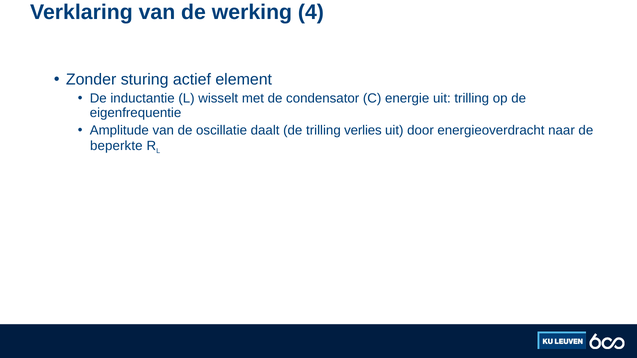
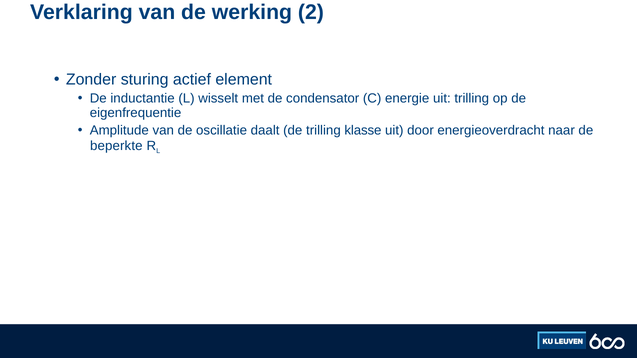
4: 4 -> 2 (311, 12)
verlies: verlies -> klasse (363, 131)
